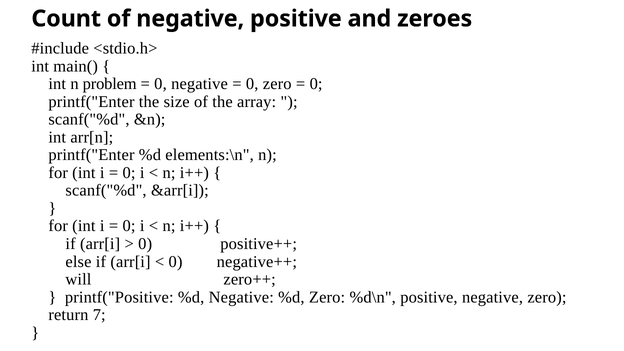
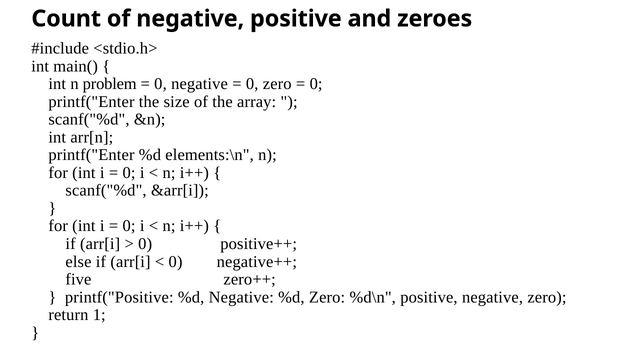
will: will -> five (78, 279)
7: 7 -> 1 (99, 315)
